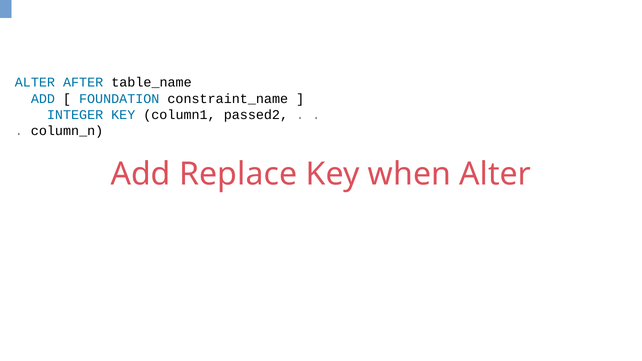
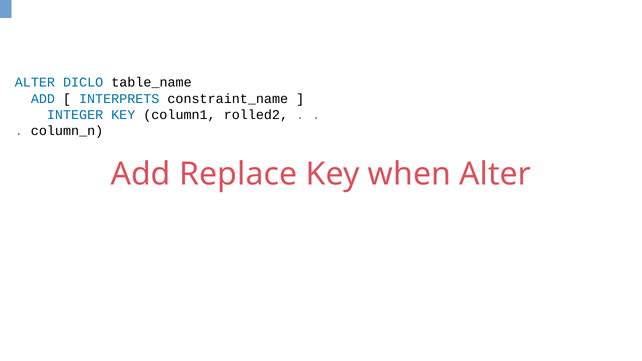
AFTER: AFTER -> DICLO (83, 83)
FOUNDATION: FOUNDATION -> INTERPRETS (119, 99)
passed2: passed2 -> rolled2 (256, 115)
